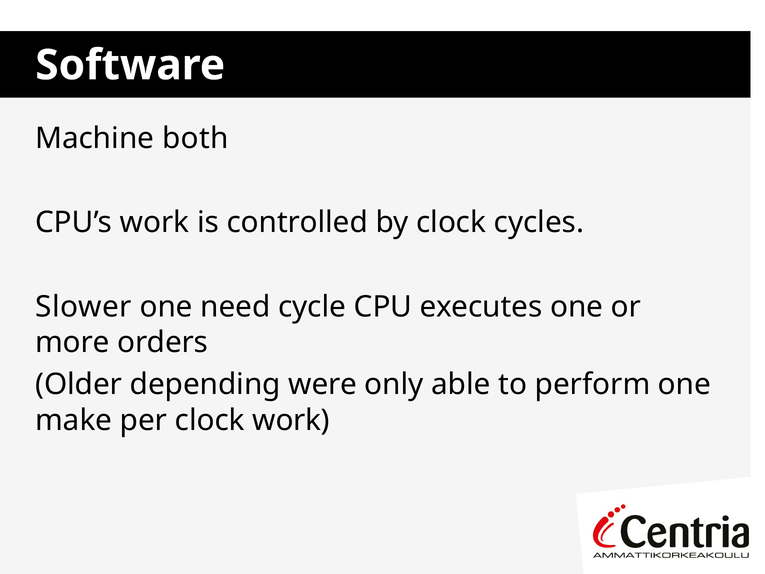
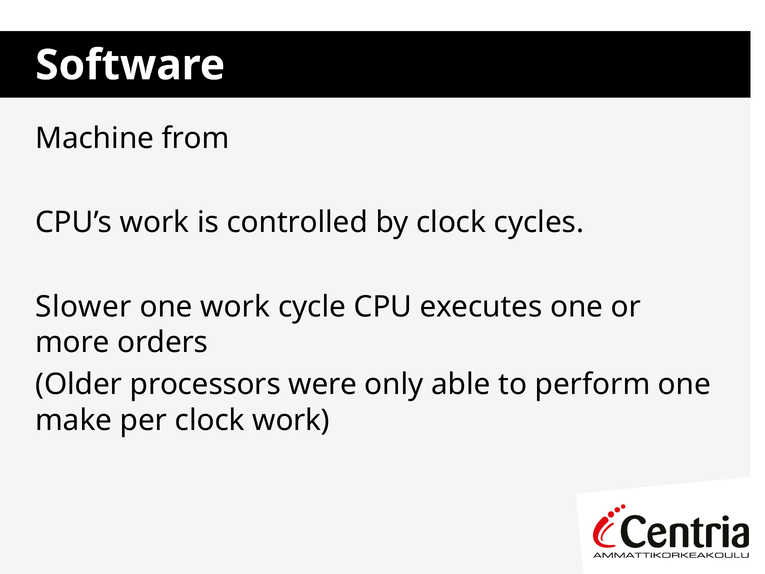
both: both -> from (196, 138)
one need: need -> work (235, 307)
depending: depending -> processors (205, 384)
